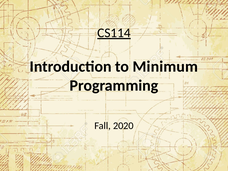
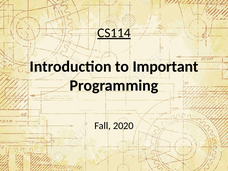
Minimum: Minimum -> Important (165, 66)
